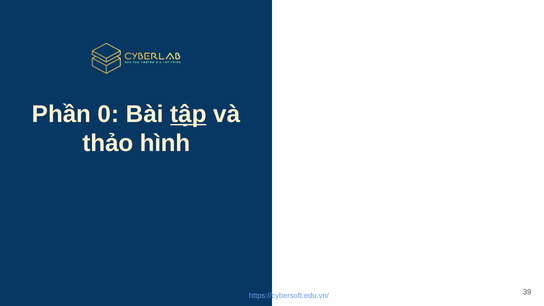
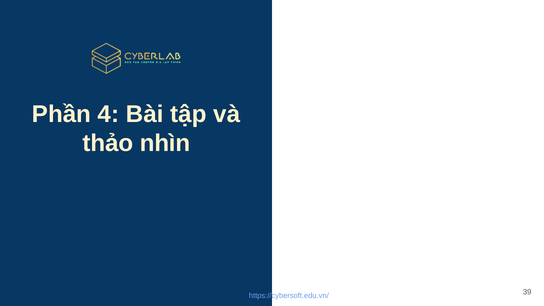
0: 0 -> 4 (108, 114)
tập underline: present -> none (188, 114)
hình: hình -> nhìn (165, 143)
